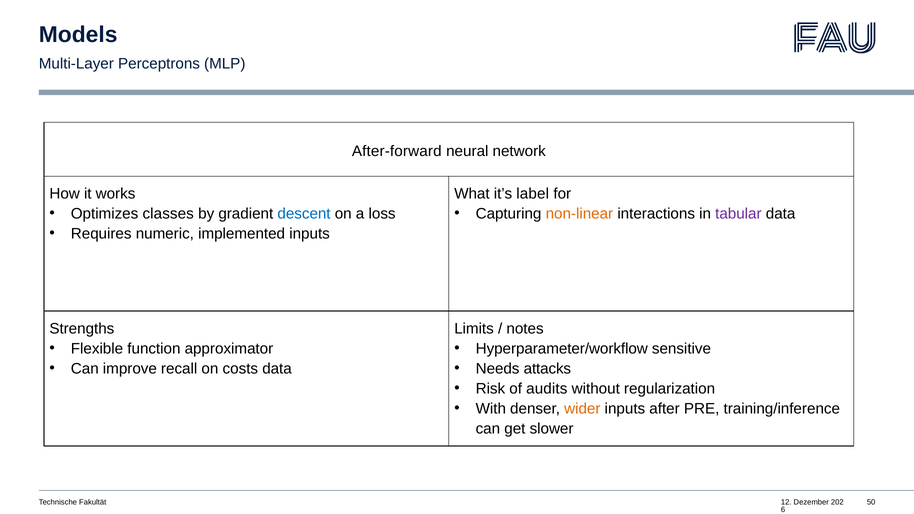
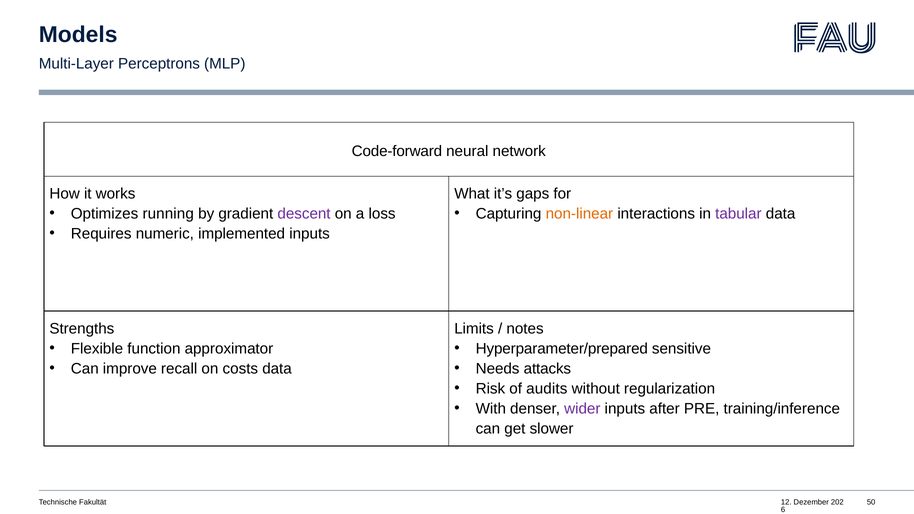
After-forward: After-forward -> Code-forward (397, 151)
label: label -> gaps (533, 194)
classes: classes -> running (168, 214)
descent colour: blue -> purple (304, 214)
Hyperparameter/workflow: Hyperparameter/workflow -> Hyperparameter/prepared (562, 349)
wider colour: orange -> purple (582, 409)
